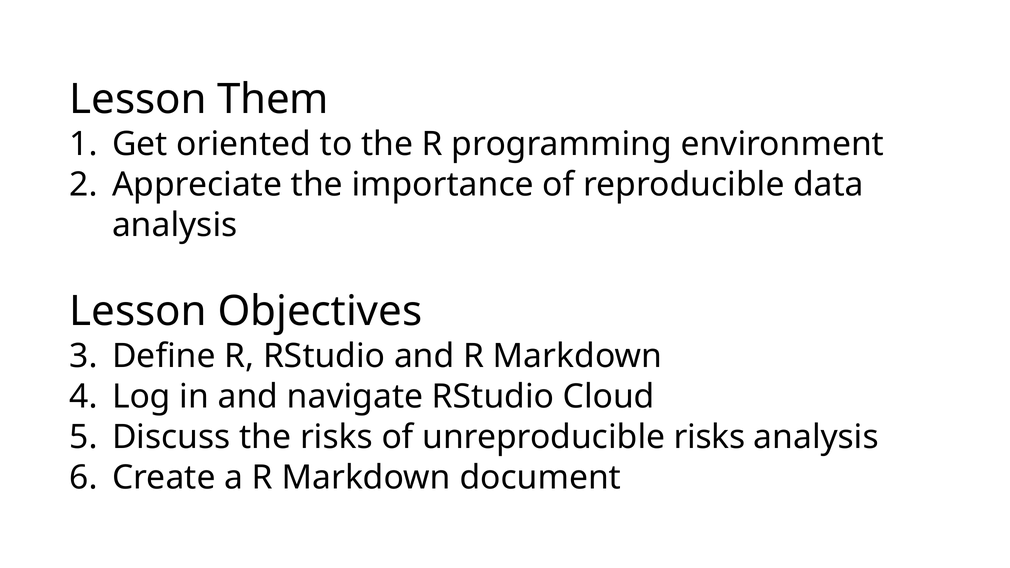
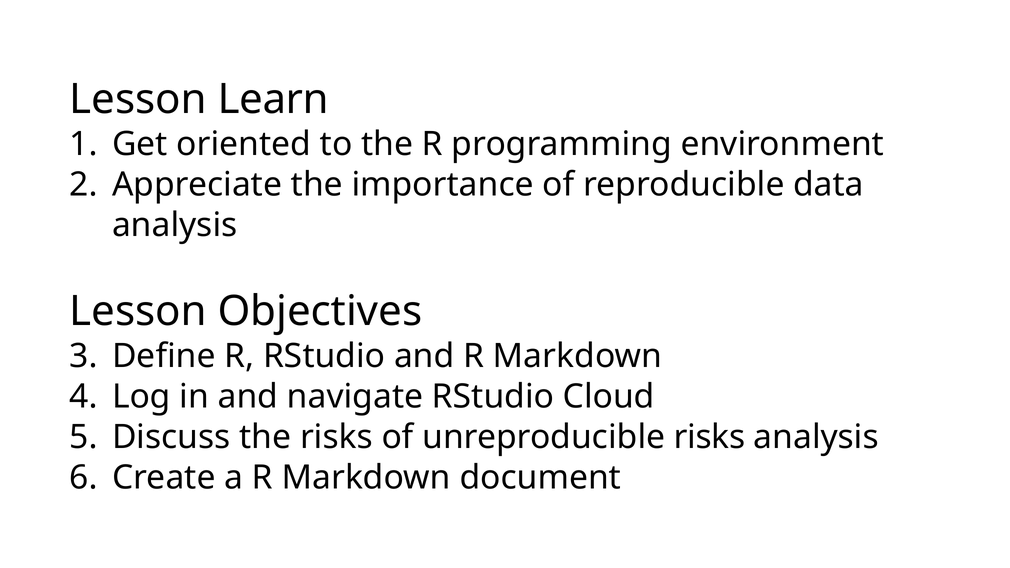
Them: Them -> Learn (273, 99)
